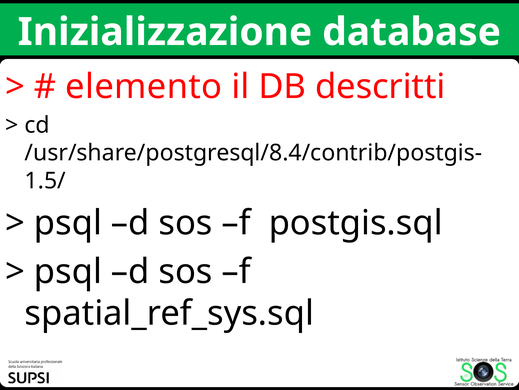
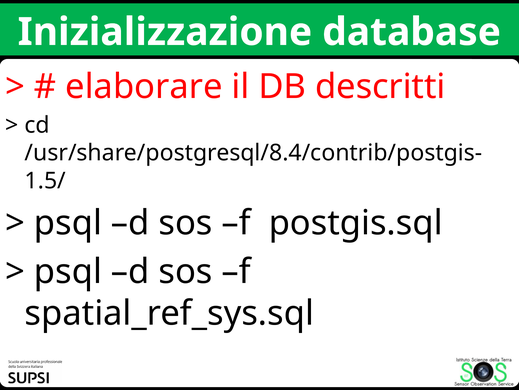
elemento: elemento -> elaborare (144, 87)
